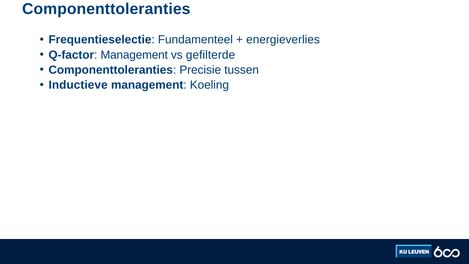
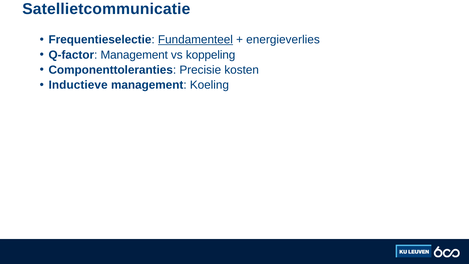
Componenttoleranties: Componenttoleranties -> Satellietcommunicatie (106, 9)
Fundamenteel underline: none -> present (195, 40)
gefilterde: gefilterde -> koppeling (211, 55)
tussen: tussen -> kosten (242, 70)
